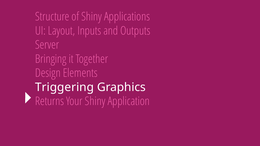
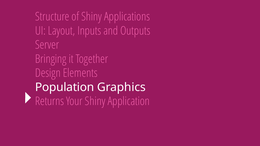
Triggering: Triggering -> Population (65, 87)
